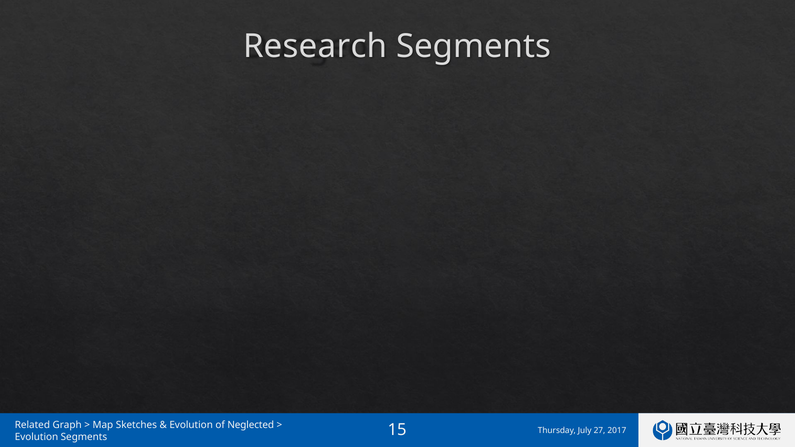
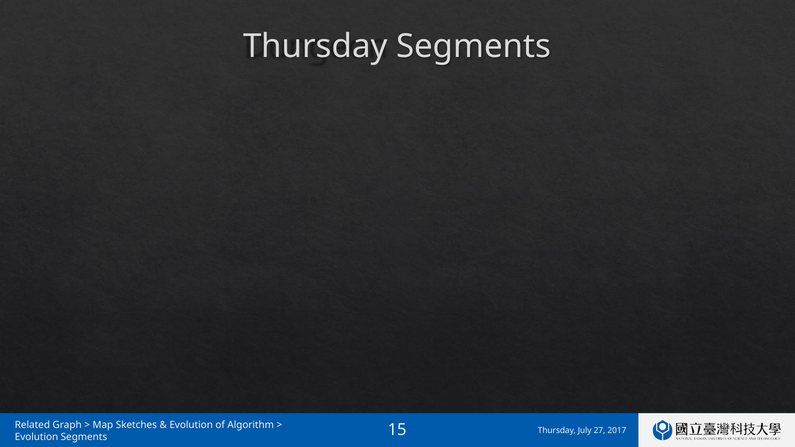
Research: Research -> Thursday (315, 46)
Neglected: Neglected -> Algorithm (251, 425)
